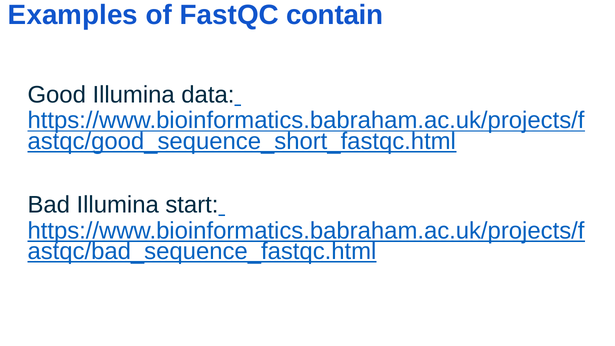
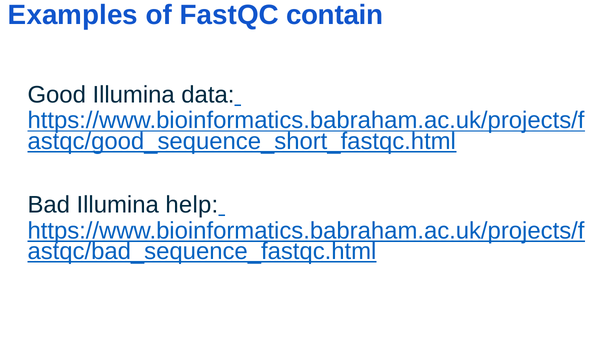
start: start -> help (192, 205)
